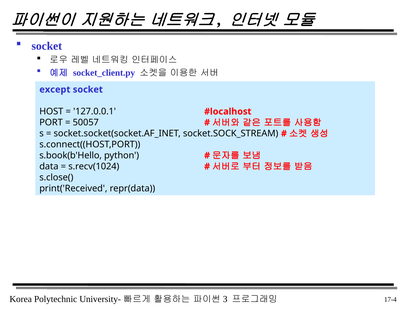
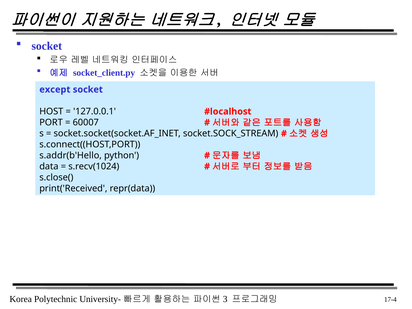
50057: 50057 -> 60007 (86, 122)
s.book(b'Hello: s.book(b'Hello -> s.addr(b'Hello (71, 155)
